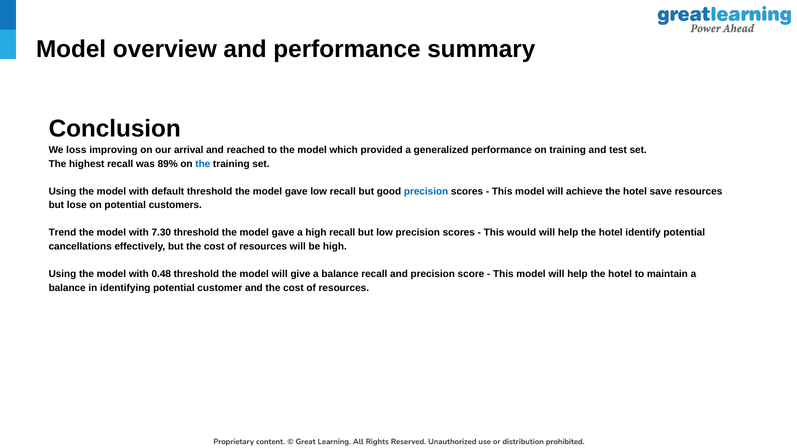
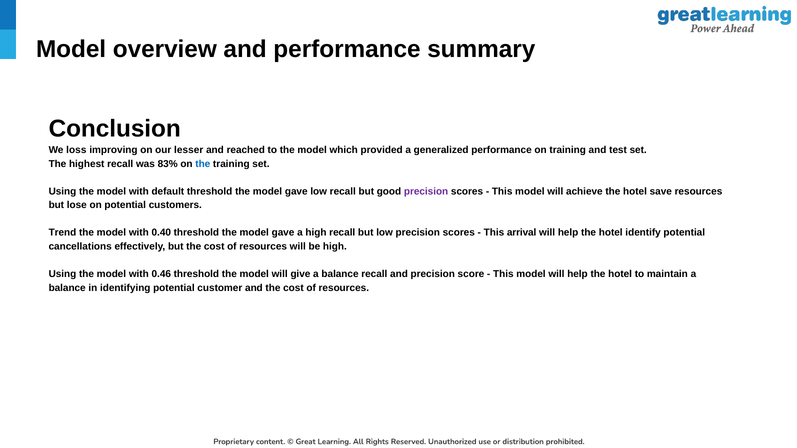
arrival: arrival -> lesser (189, 150)
89%: 89% -> 83% (168, 164)
precision colour: blue -> purple (426, 192)
7.30: 7.30 -> 0.40 (161, 233)
would: would -> arrival (522, 233)
0.48: 0.48 -> 0.46 (161, 274)
